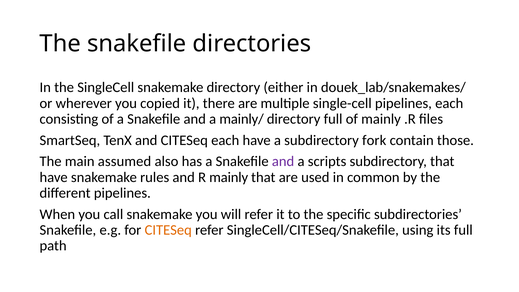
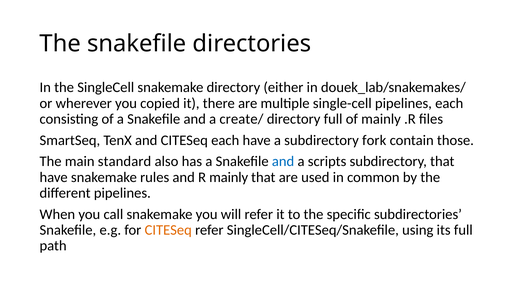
mainly/: mainly/ -> create/ (241, 119)
assumed: assumed -> standard (125, 161)
and colour: purple -> blue (283, 161)
